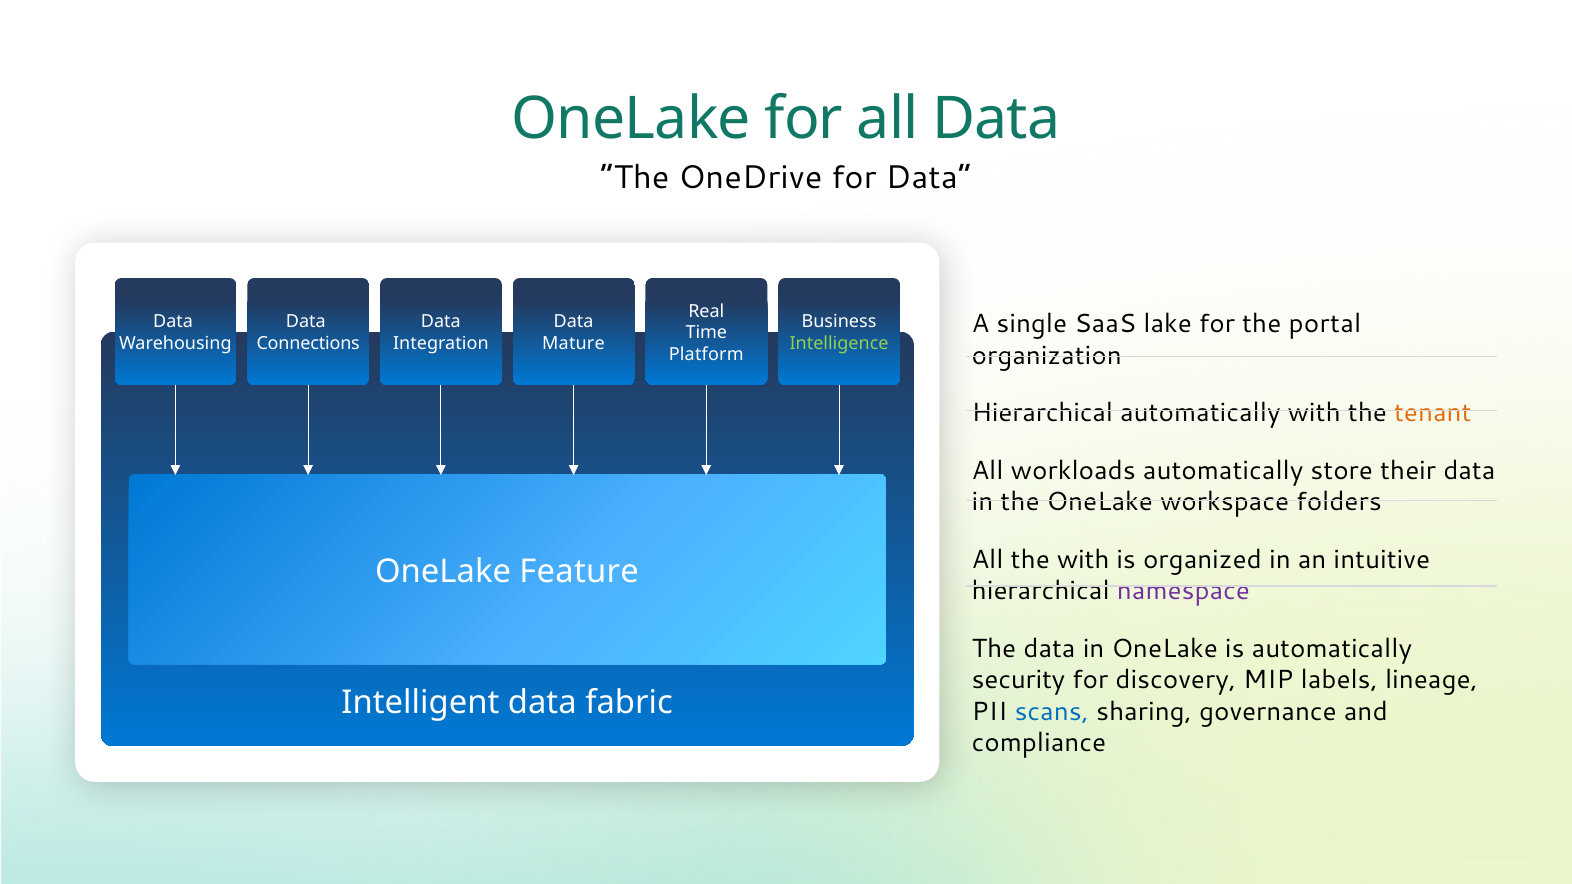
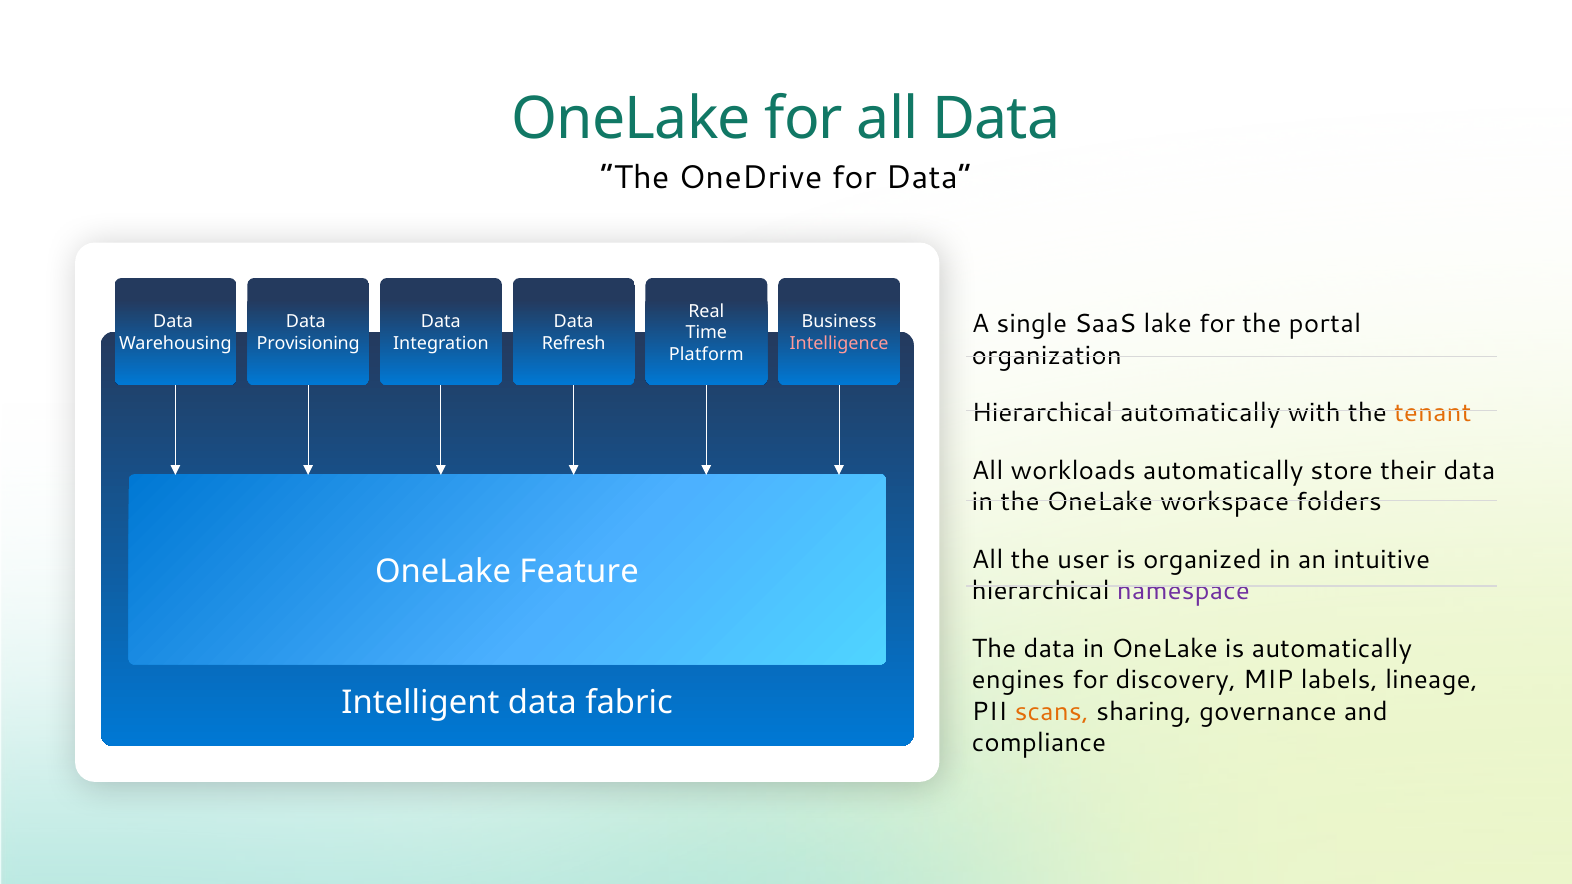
Connections: Connections -> Provisioning (308, 344)
Mature: Mature -> Refresh (574, 344)
Intelligence colour: light green -> pink (839, 344)
the with: with -> user (1083, 560)
security: security -> engines (1018, 680)
scans colour: blue -> orange (1052, 712)
